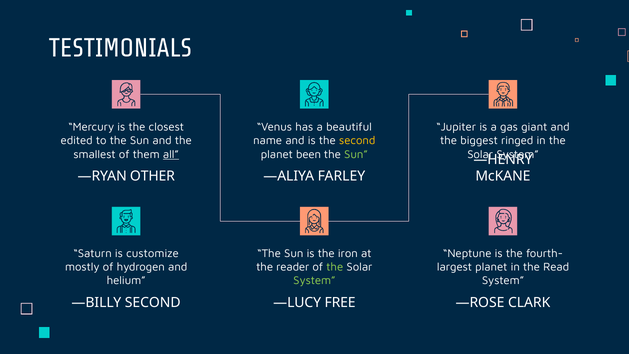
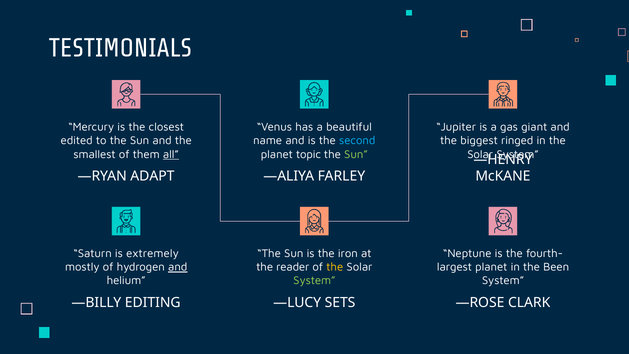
second colour: yellow -> light blue (357, 141)
been: been -> topic (309, 154)
OTHER: OTHER -> ADAPT (152, 176)
customize: customize -> extremely (152, 253)
and underline: none -> present (178, 267)
the colour: light green -> yellow (335, 267)
Read: Read -> Been (556, 267)
—BILLY SECOND: SECOND -> EDITING (153, 302)
FREE: FREE -> SETS (340, 302)
